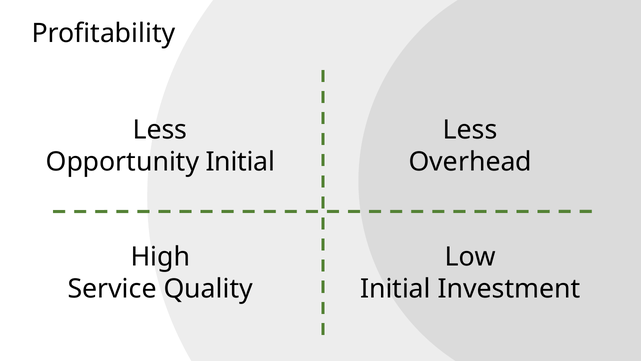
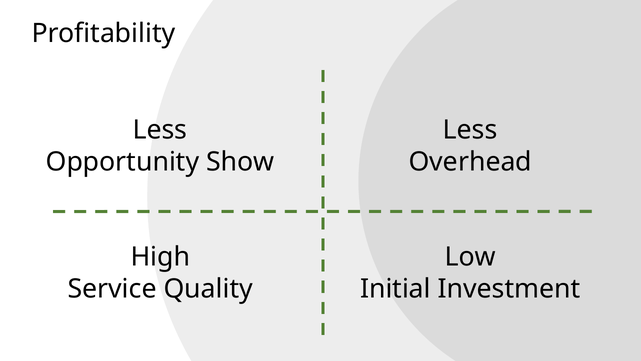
Opportunity Initial: Initial -> Show (240, 162)
